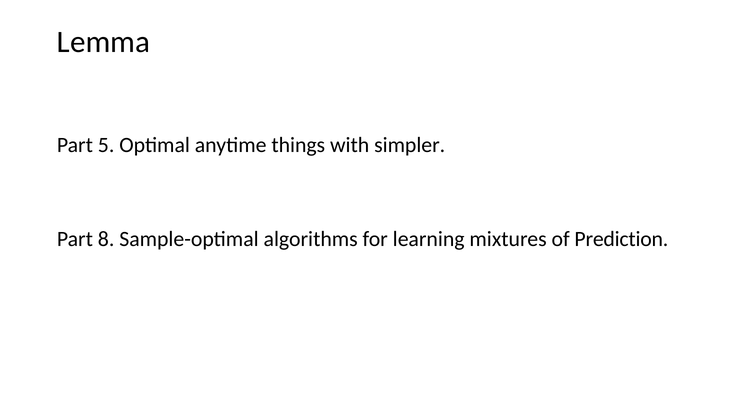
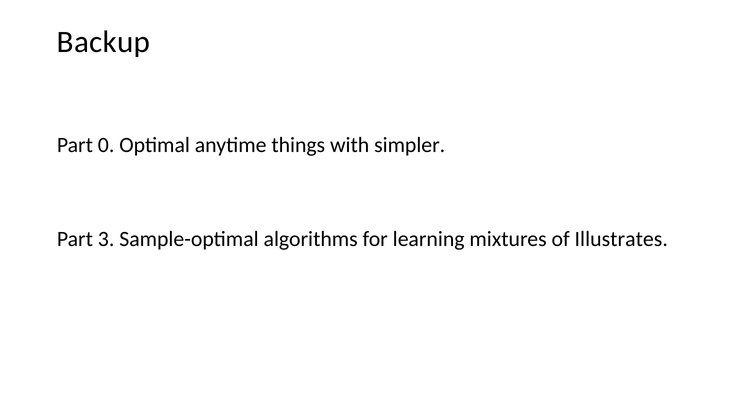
Lemma: Lemma -> Backup (103, 42)
5: 5 -> 0 (106, 145)
8: 8 -> 3 (106, 239)
Prediction: Prediction -> Illustrates (621, 239)
